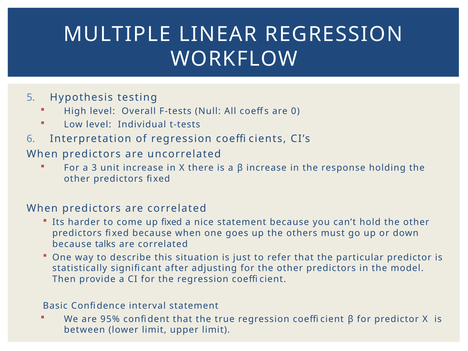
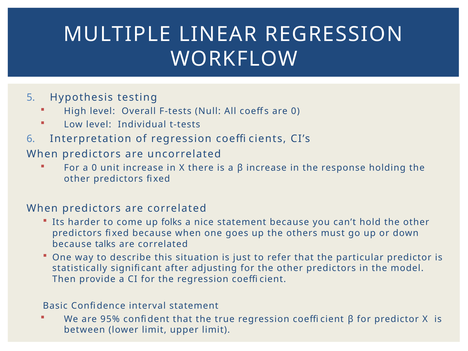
a 3: 3 -> 0 (94, 168)
up fixed: fixed -> folks (172, 222)
